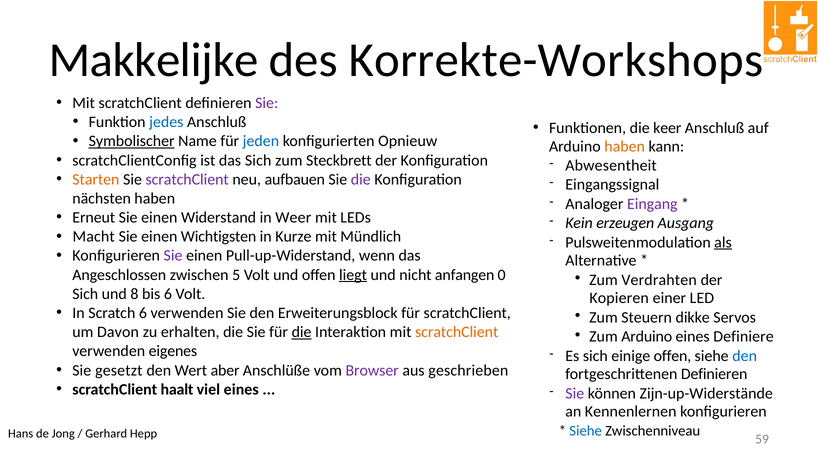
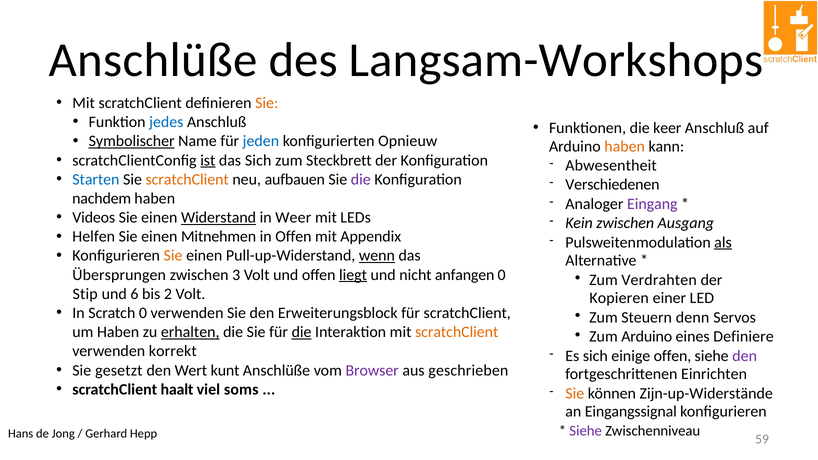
Makkelijke: Makkelijke -> Anschlüße (153, 60)
Korrekte-Workshops: Korrekte-Workshops -> Langsam-Workshops (556, 60)
Sie colour: purple -> orange (267, 103)
ist underline: none -> present (208, 160)
Starten colour: orange -> blue (96, 179)
scratchClient colour: purple -> orange (187, 179)
Eingangssignal: Eingangssignal -> Verschiedenen (612, 185)
nächsten: nächsten -> nachdem (102, 199)
Erneut: Erneut -> Videos (94, 218)
Widerstand underline: none -> present (219, 218)
Kein erzeugen: erzeugen -> zwischen (625, 223)
Macht: Macht -> Helfen (94, 237)
Wichtigsten: Wichtigsten -> Mitnehmen (219, 237)
in Kurze: Kurze -> Offen (293, 237)
Mündlich: Mündlich -> Appendix (371, 237)
Sie colour: purple -> orange (173, 256)
wenn underline: none -> present (377, 256)
Angeschlossen: Angeschlossen -> Übersprungen (119, 275)
5: 5 -> 3 (236, 275)
Sich: Sich -> Stip (85, 294)
8: 8 -> 6 (134, 294)
bis 6: 6 -> 2 (168, 294)
Scratch 6: 6 -> 0 (143, 313)
dikke: dikke -> denn (693, 318)
um Davon: Davon -> Haben (118, 332)
erhalten underline: none -> present (190, 332)
eigenes: eigenes -> korrekt (173, 351)
den colour: blue -> purple (745, 356)
aber: aber -> kunt (225, 370)
fortgeschrittenen Definieren: Definieren -> Einrichten (714, 374)
viel eines: eines -> soms (241, 389)
Sie colour: purple -> orange (575, 394)
Kennenlernen: Kennenlernen -> Eingangssignal (631, 412)
Siehe colour: blue -> purple (586, 431)
